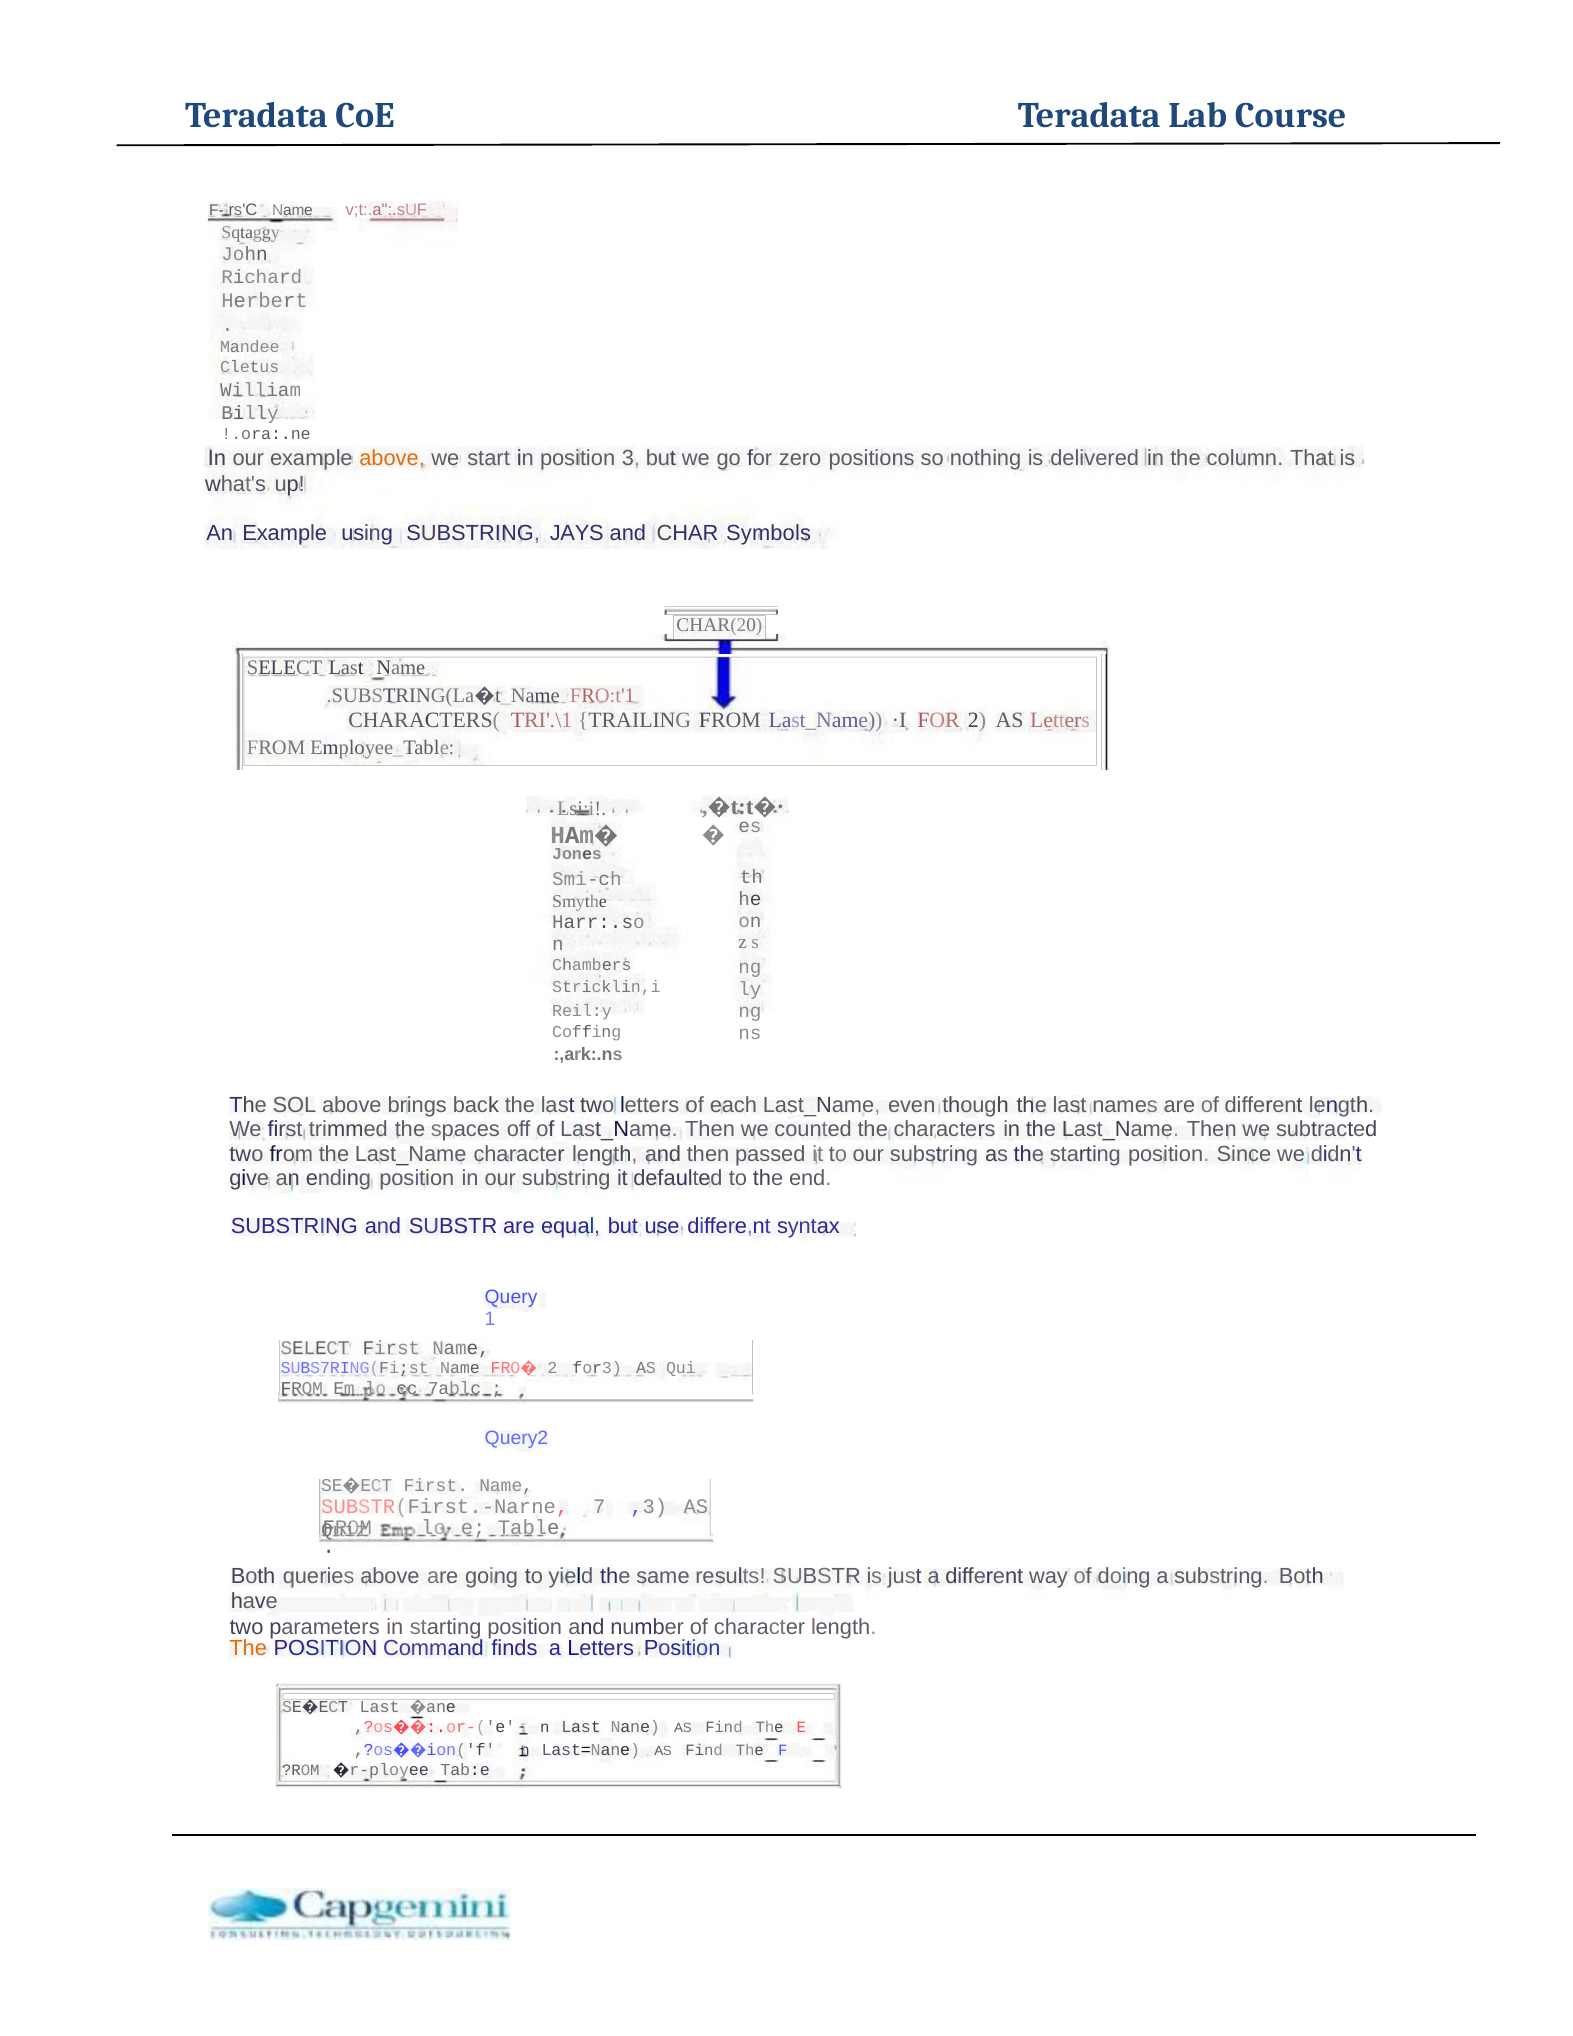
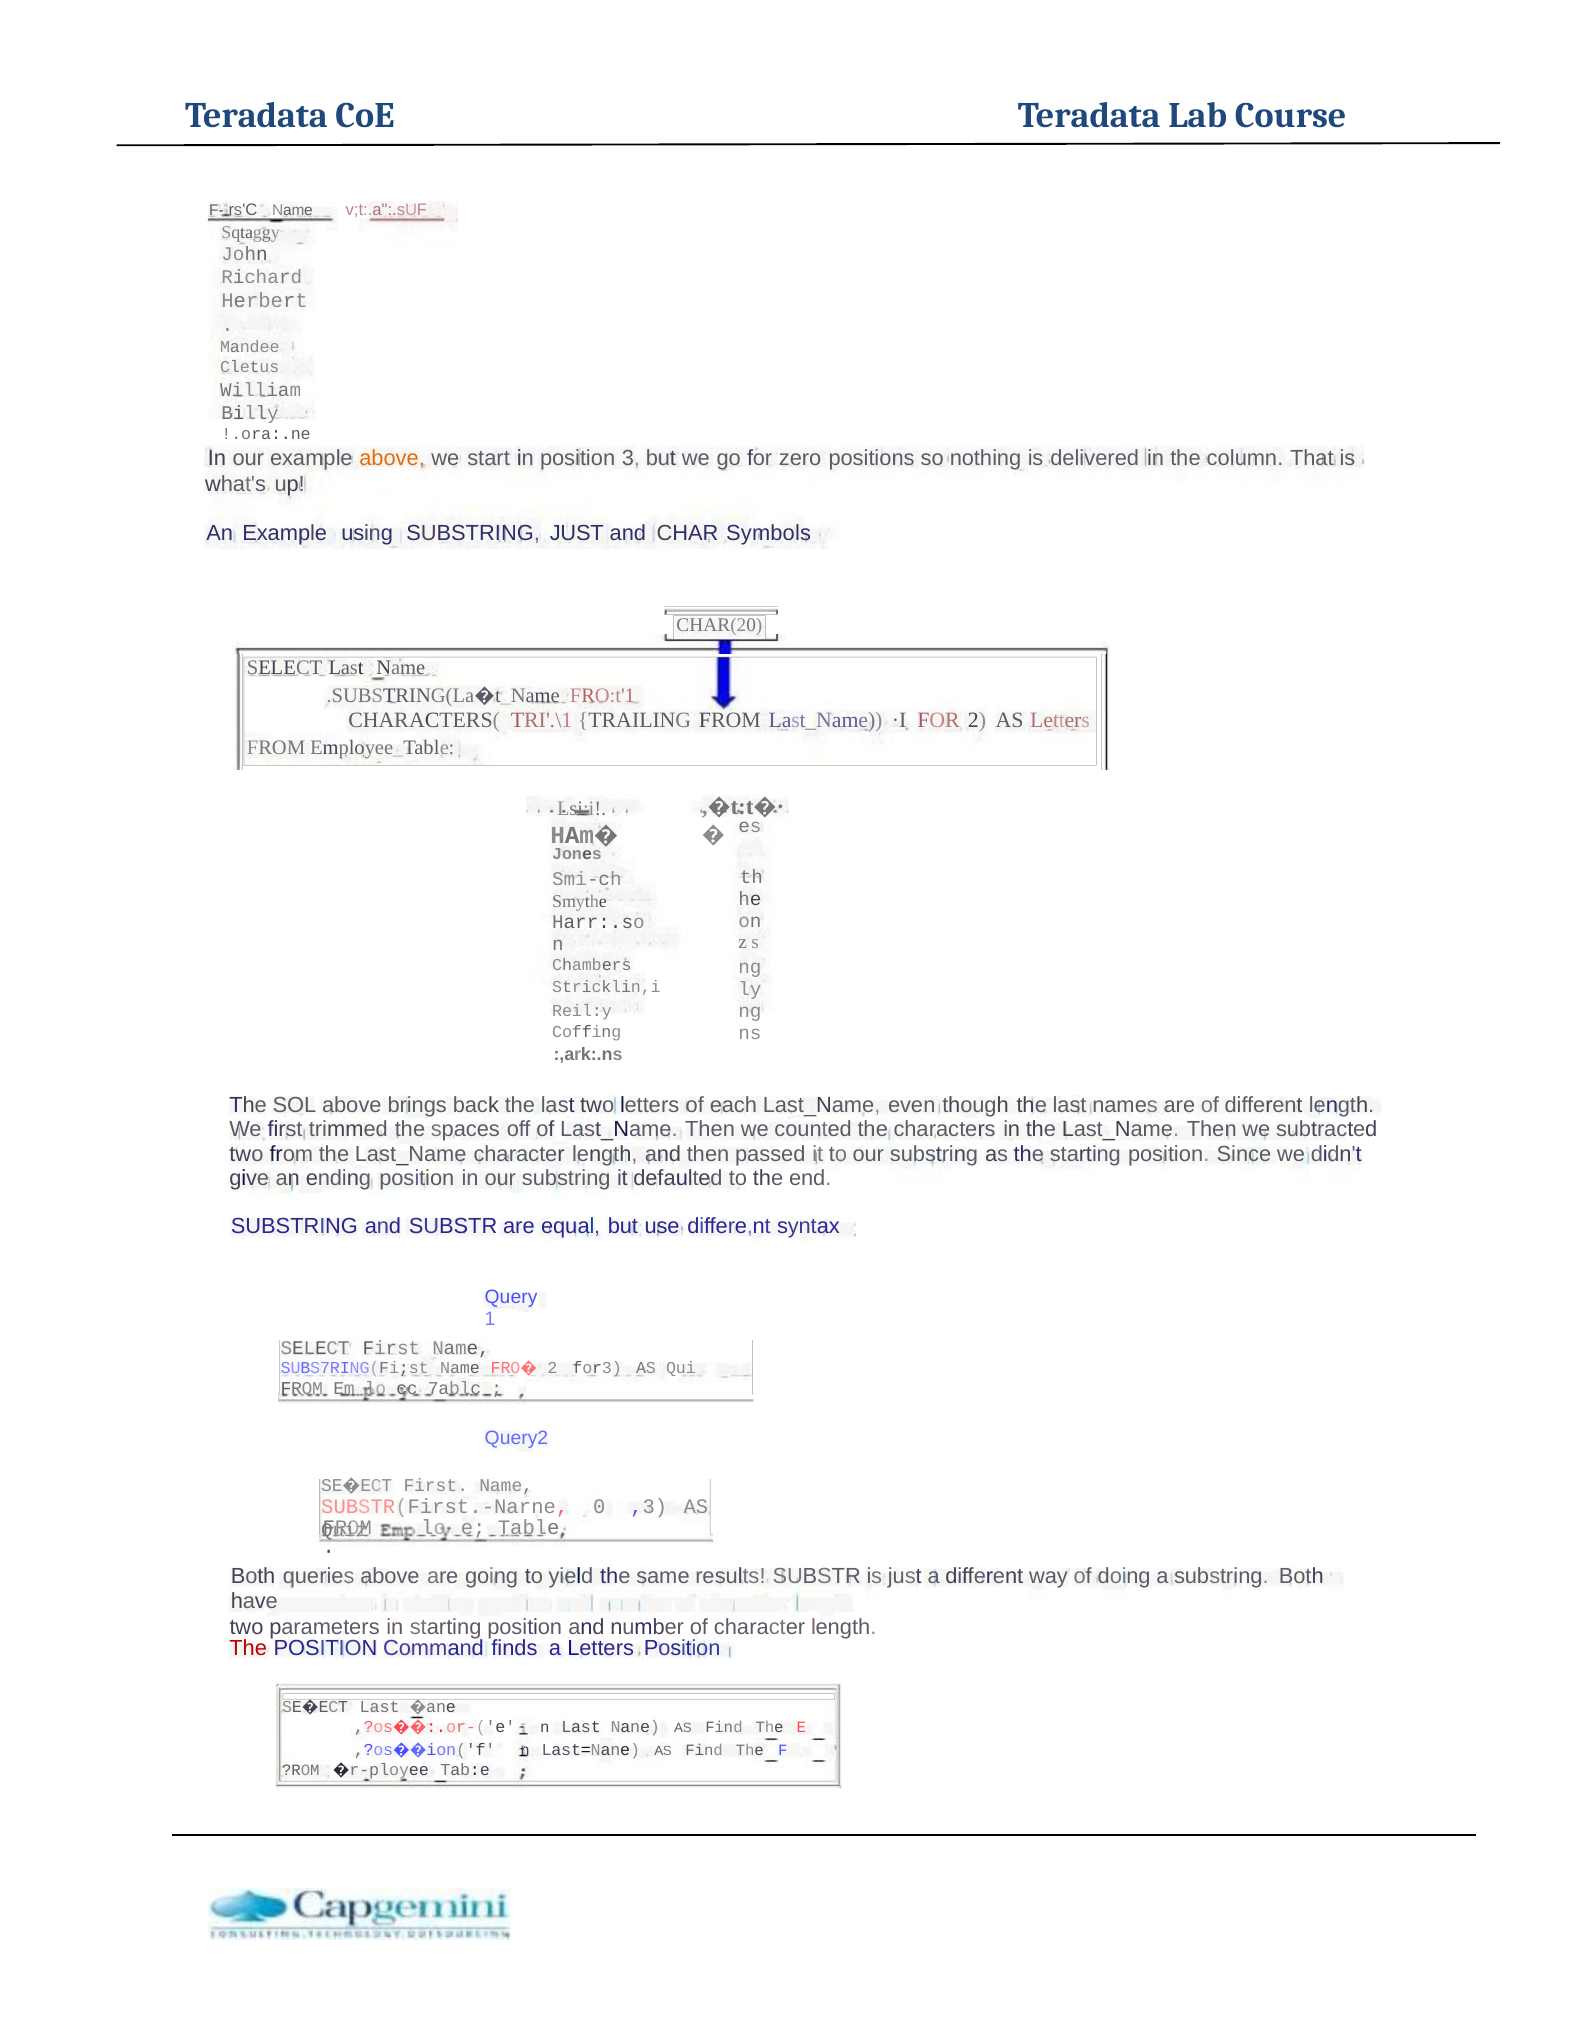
SUBSTRING JAYS: JAYS -> JUST (577, 534)
7: 7 -> 0 (599, 1507)
The colour: orange -> red (248, 1648)
